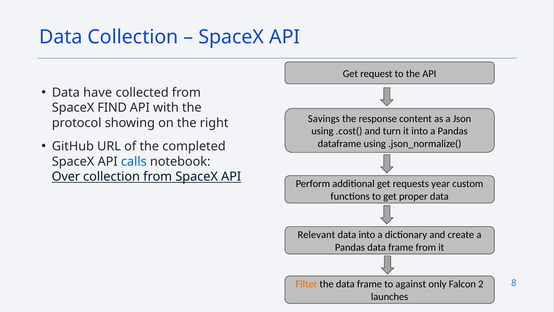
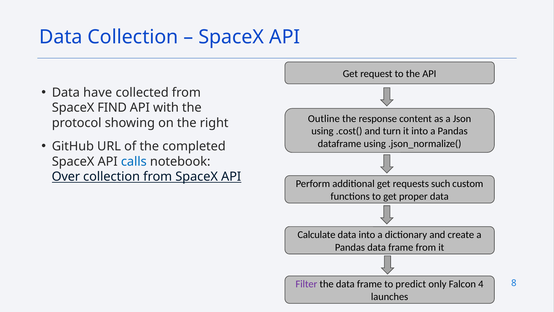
Savings: Savings -> Outline (324, 119)
year: year -> such (441, 184)
Relevant: Relevant -> Calculate (316, 234)
Filter colour: orange -> purple (306, 284)
against: against -> predict (411, 284)
2: 2 -> 4 (481, 284)
